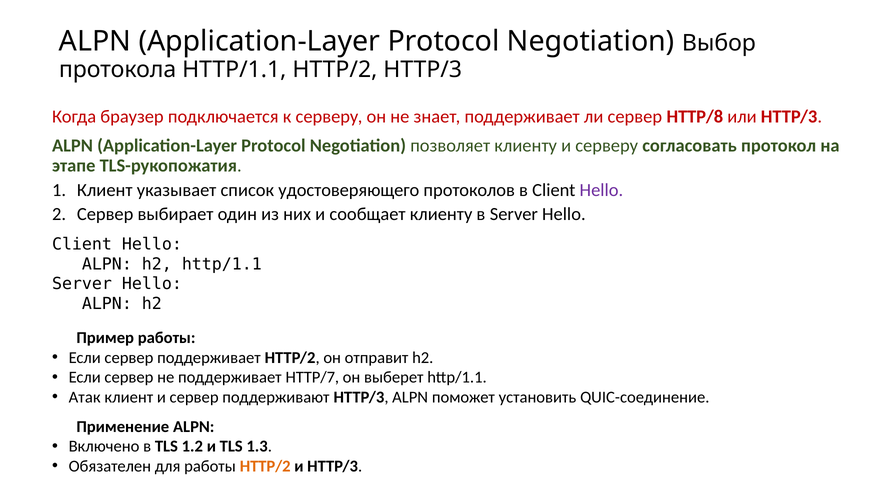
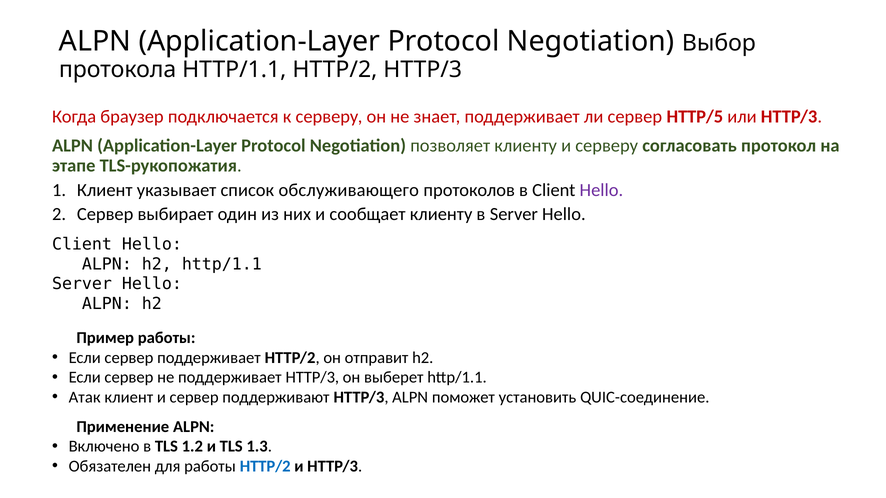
HTTP/8: HTTP/8 -> HTTP/5 (695, 117)
удостоверяющего: удостоверяющего -> обслуживающего (349, 190)
поддерживает HTTP/7: HTTP/7 -> HTTP/3 (312, 378)
HTTP/2 colour: orange -> blue (265, 467)
